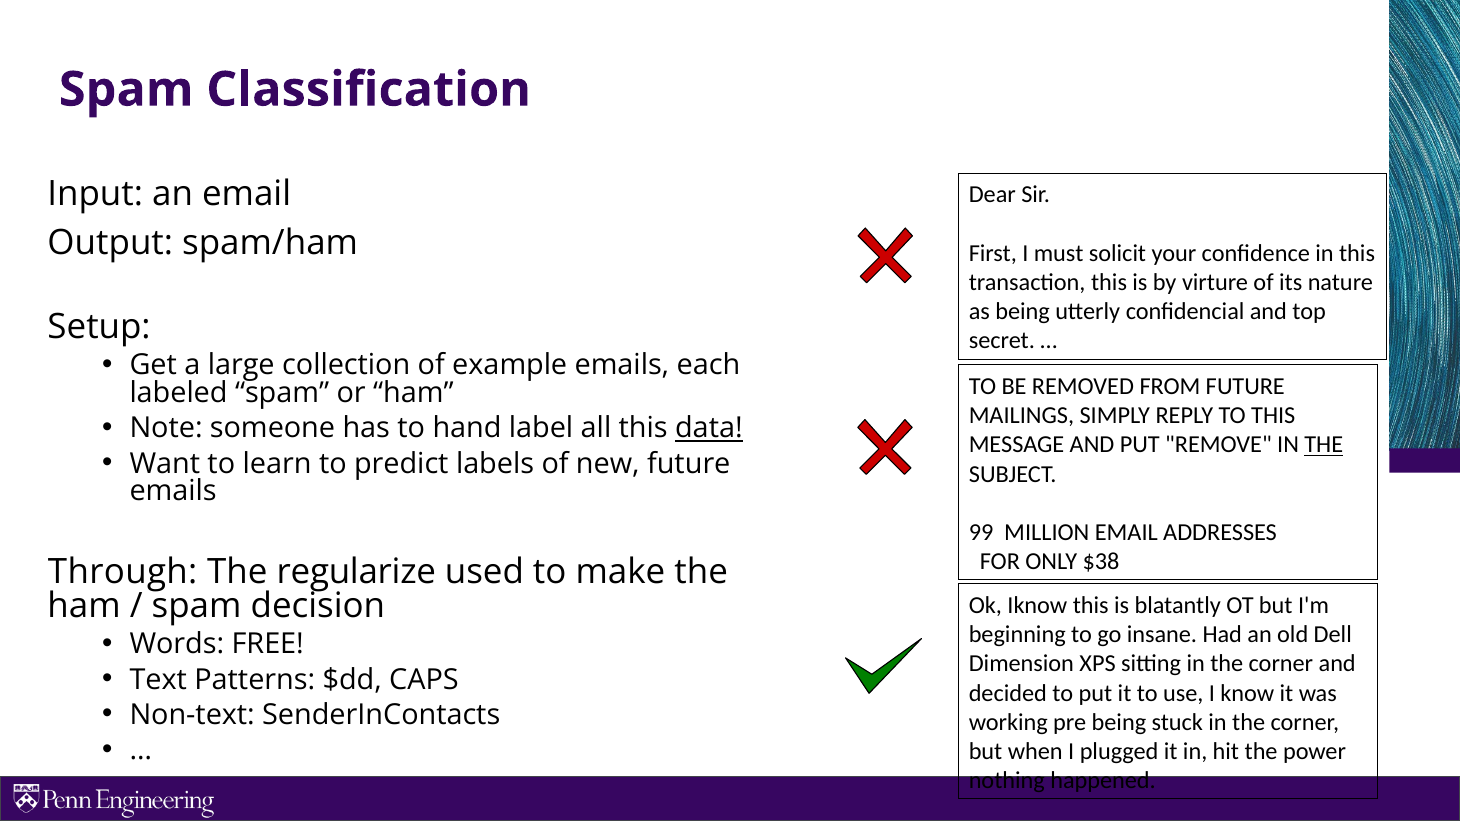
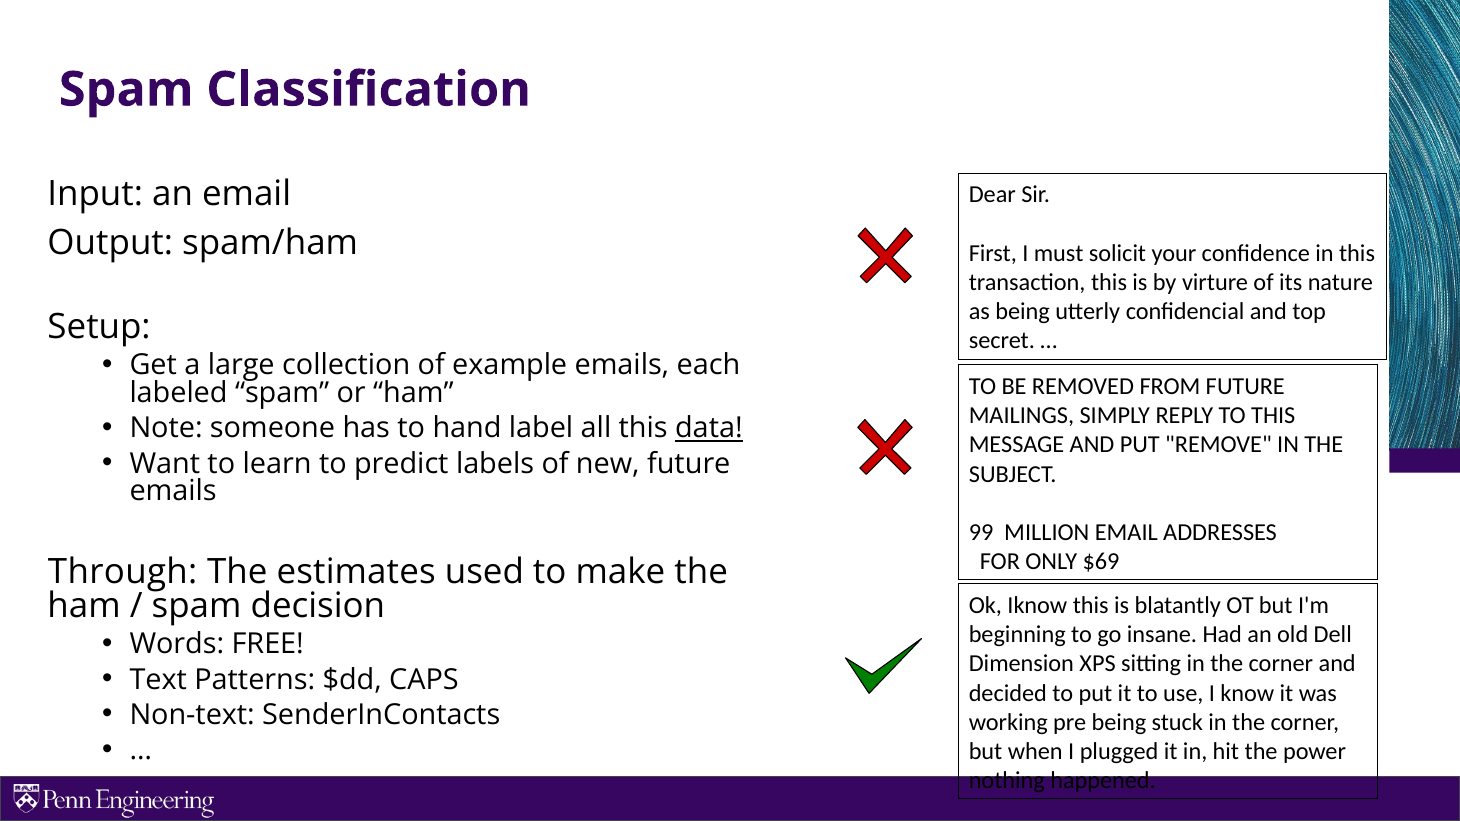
THE underline: present -> none (1324, 445)
$38: $38 -> $69 (1101, 562)
regularize: regularize -> estimates (356, 572)
